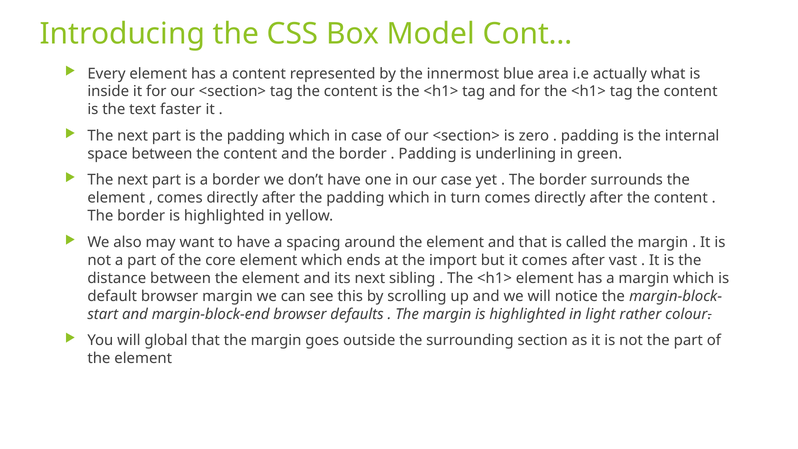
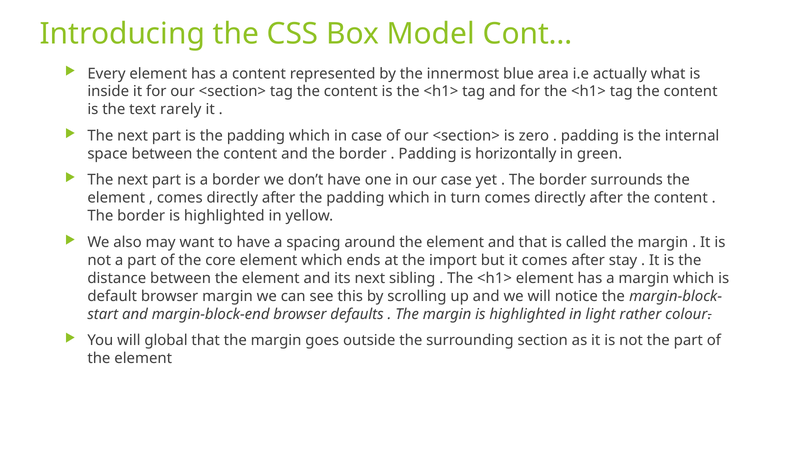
faster: faster -> rarely (181, 109)
underlining: underlining -> horizontally (516, 154)
vast: vast -> stay (623, 260)
